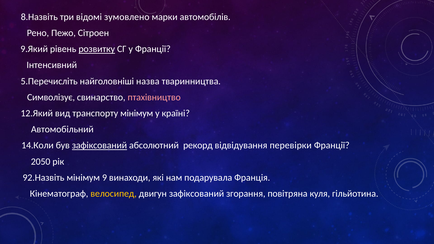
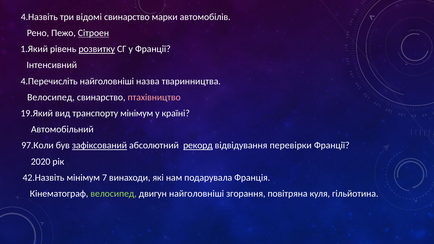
8.Назвіть: 8.Назвіть -> 4.Назвіть (39, 17)
відомі зумовлено: зумовлено -> свинарство (127, 17)
Сітроен underline: none -> present (93, 33)
9.Який: 9.Який -> 1.Який (34, 49)
5.Перечисліть: 5.Перечисліть -> 4.Перечисліть (49, 81)
Символізує: Символізує -> Велосипед (51, 97)
12.Який: 12.Який -> 19.Який (37, 113)
14.Коли: 14.Коли -> 97.Коли (38, 146)
рекорд underline: none -> present (198, 146)
2050: 2050 -> 2020 (41, 162)
92.Назвіть: 92.Назвіть -> 42.Назвіть (44, 178)
9: 9 -> 7 (105, 178)
велосипед colour: yellow -> light green (114, 194)
двигун зафіксований: зафіксований -> найголовніші (197, 194)
